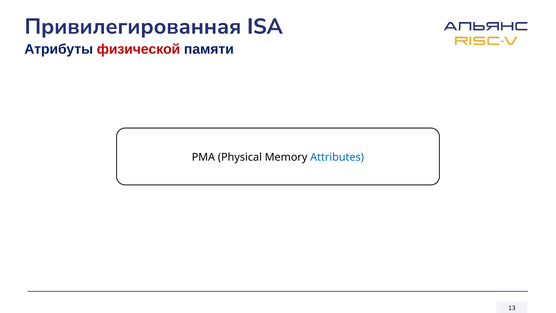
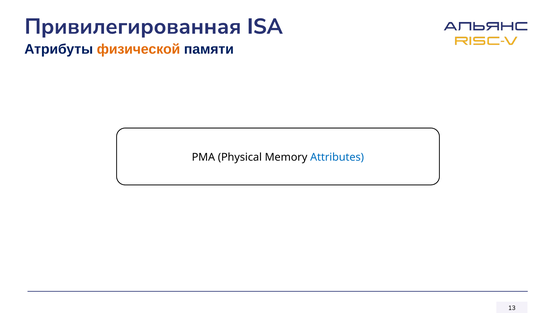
физической colour: red -> orange (138, 49)
